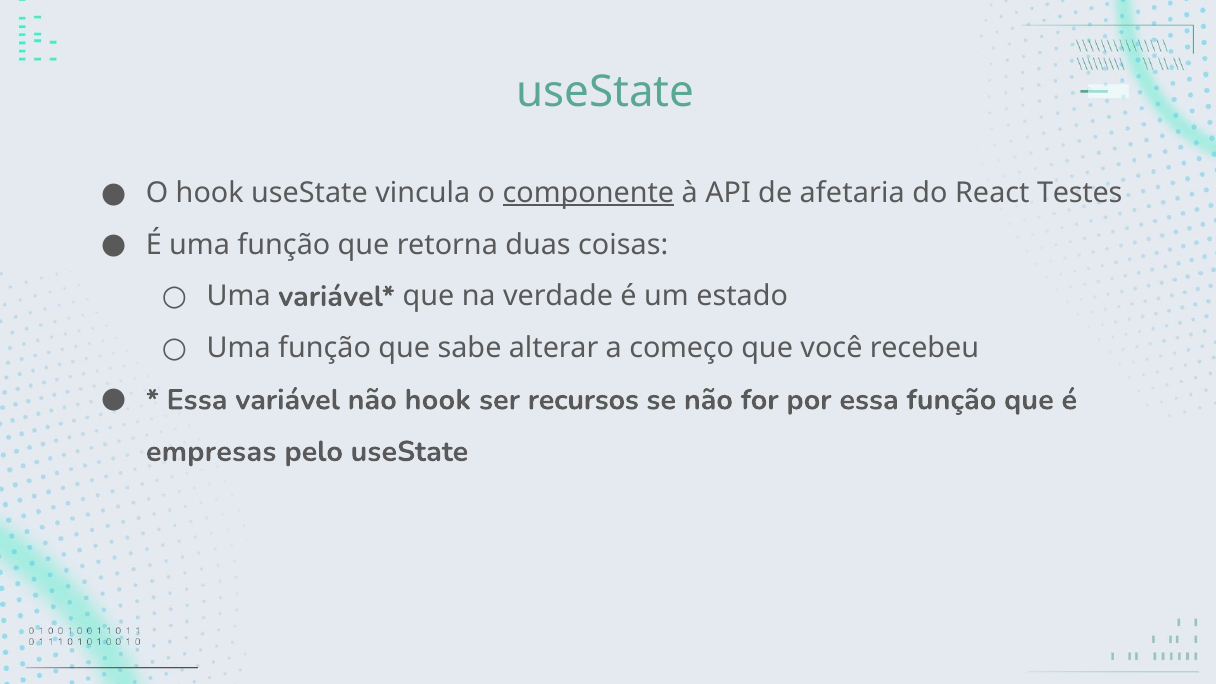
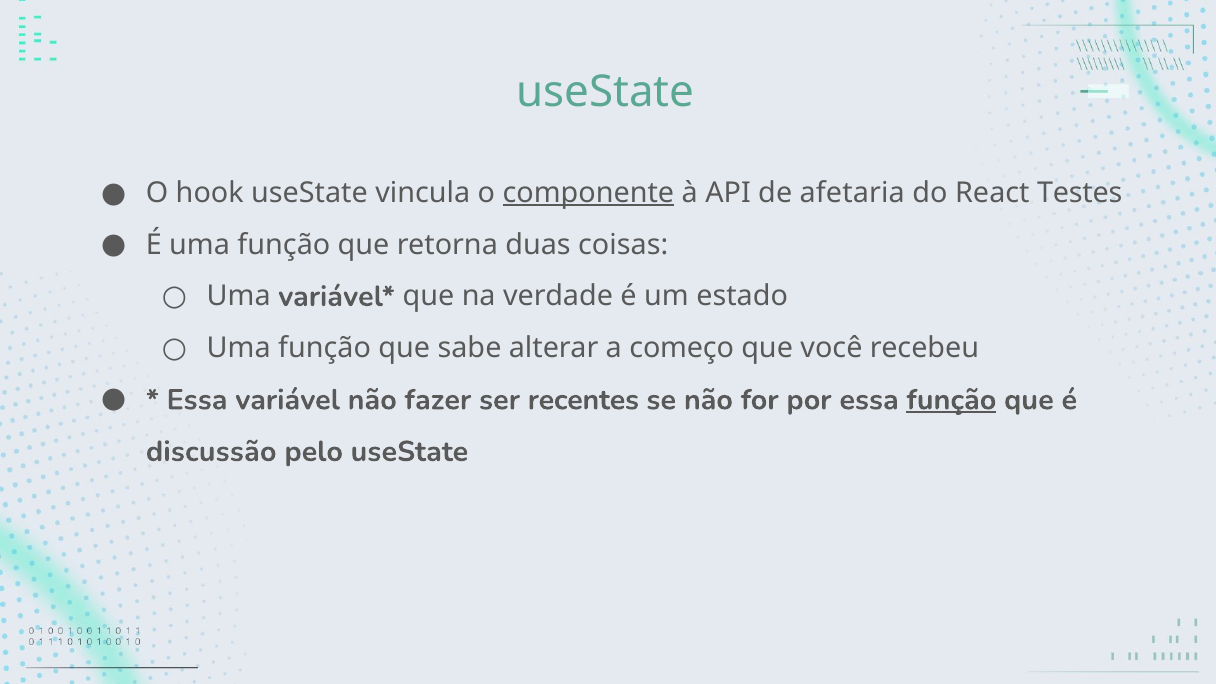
não hook: hook -> fazer (438, 400)
recursos: recursos -> recentes (583, 400)
função underline: none -> present (951, 400)
empresas: empresas -> discussão (211, 452)
